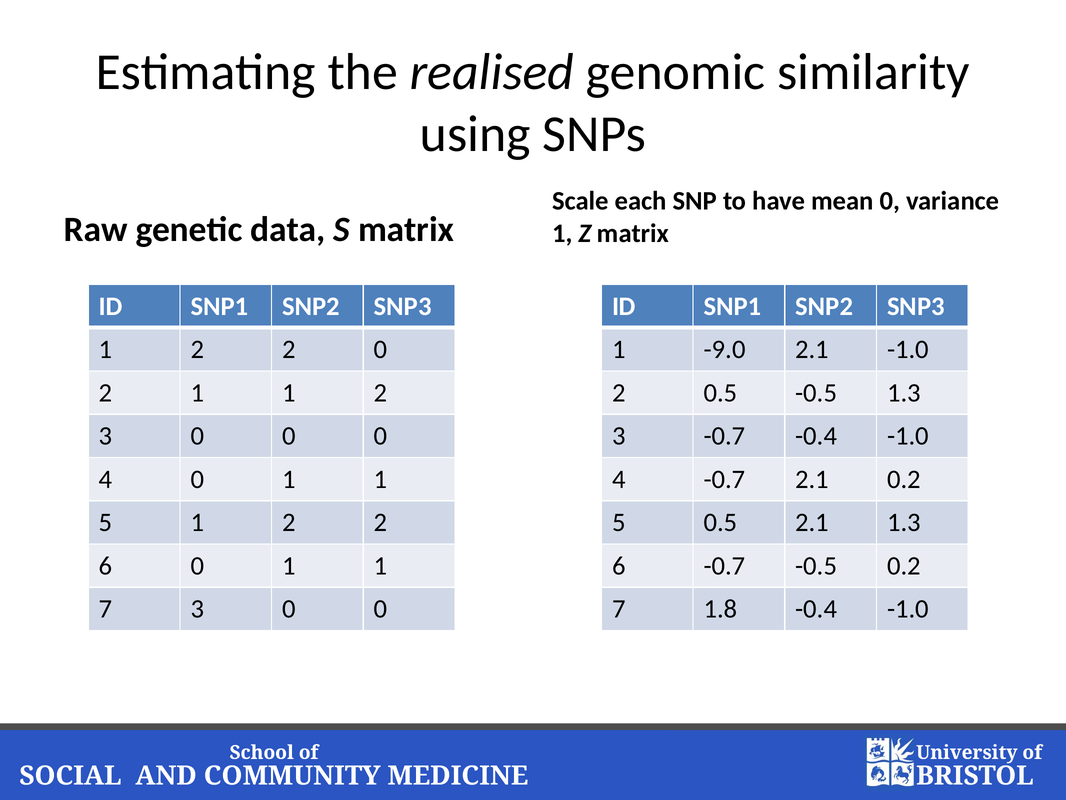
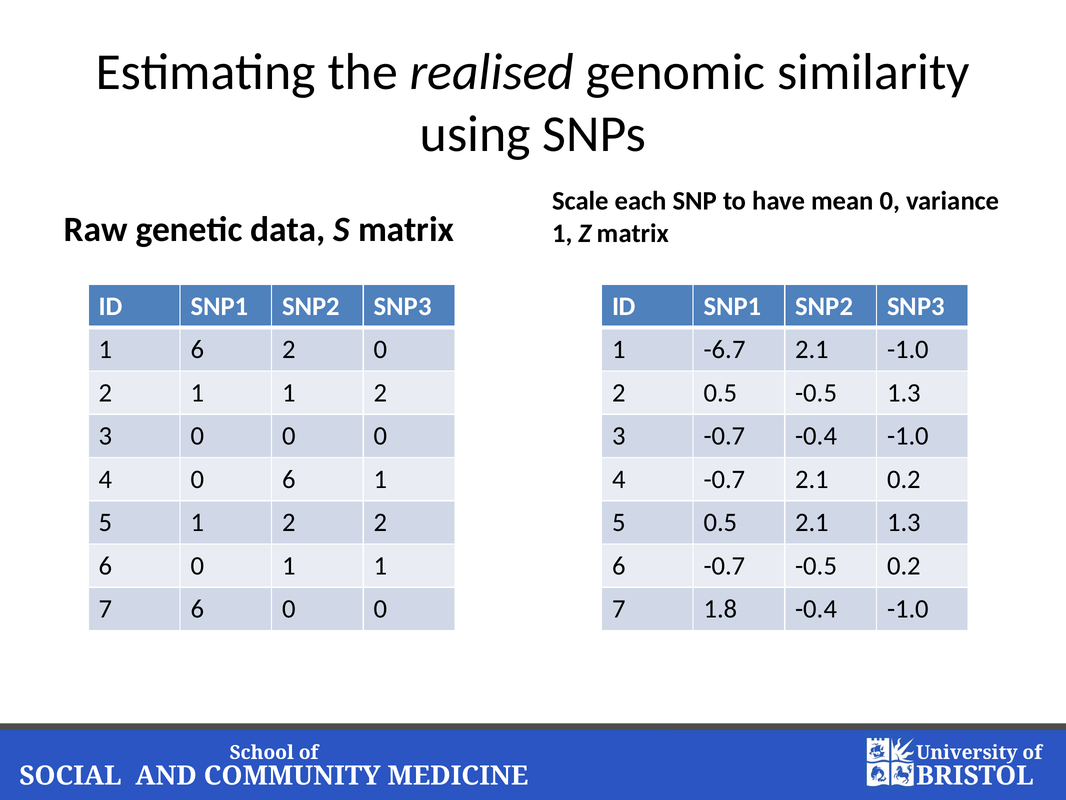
2: 2 -> 6 (197, 349)
-9.0: -9.0 -> -6.7 (725, 349)
4 0 1: 1 -> 6 (289, 479)
7 3: 3 -> 6 (197, 609)
